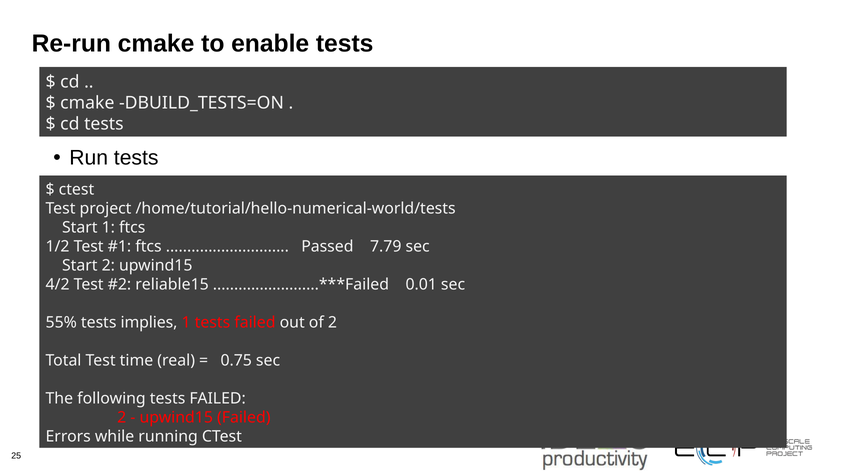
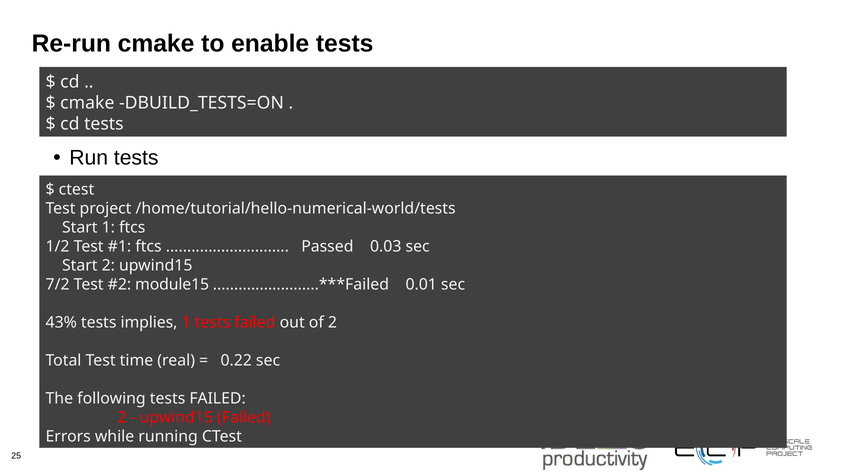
7.79: 7.79 -> 0.03 (386, 247)
4/2: 4/2 -> 7/2 (58, 285)
reliable15: reliable15 -> module15 (172, 285)
55%: 55% -> 43% (61, 323)
0.75: 0.75 -> 0.22 (236, 361)
